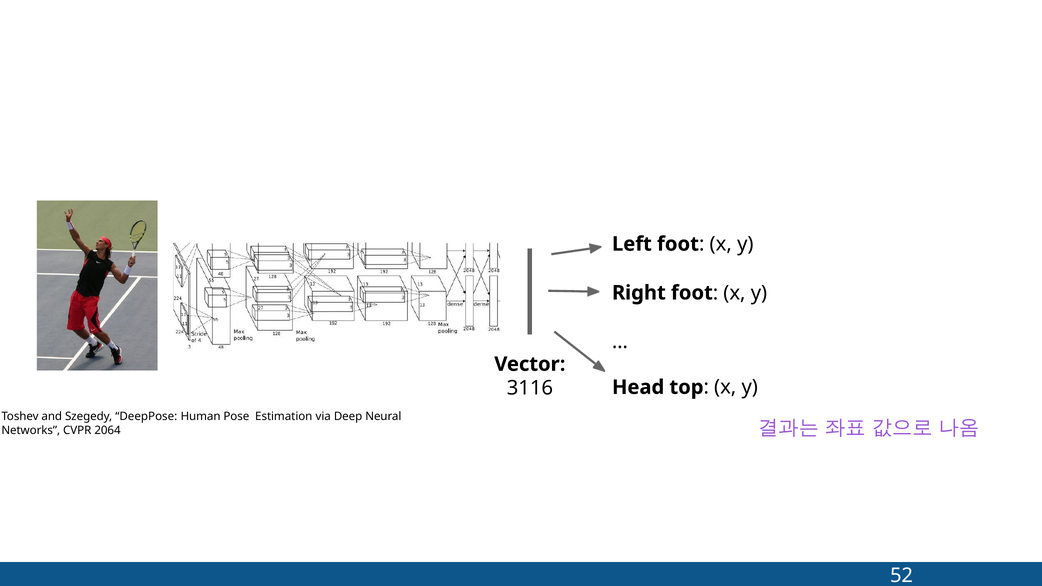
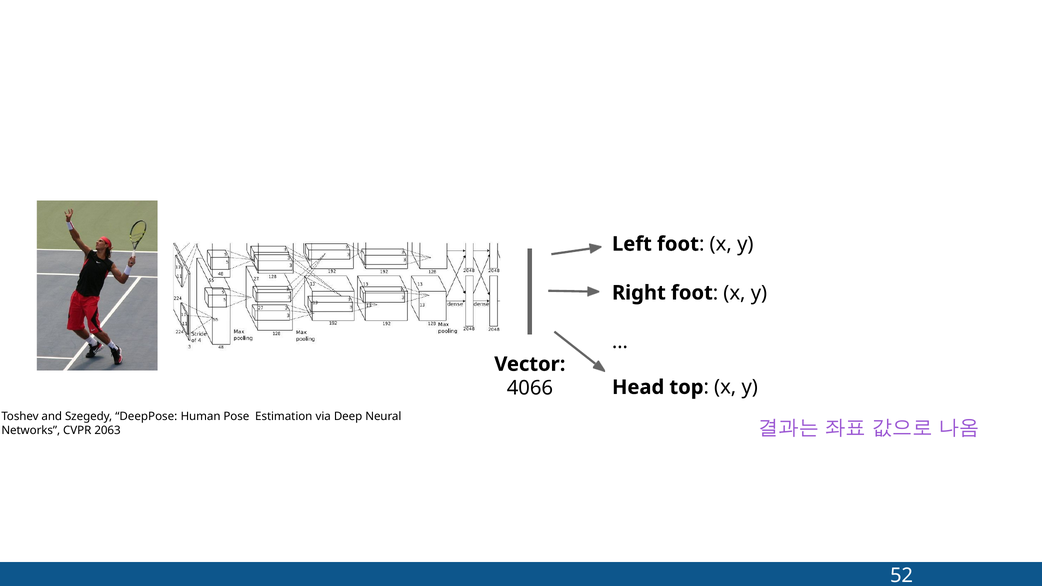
3116: 3116 -> 4066 (530, 388)
2064: 2064 -> 2063 (108, 431)
